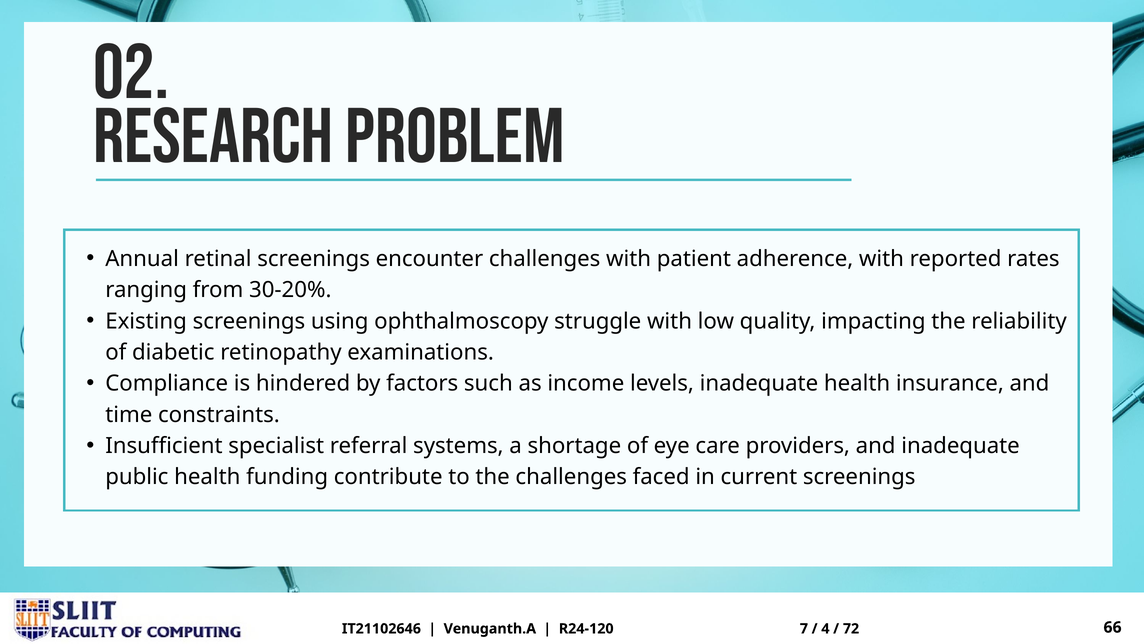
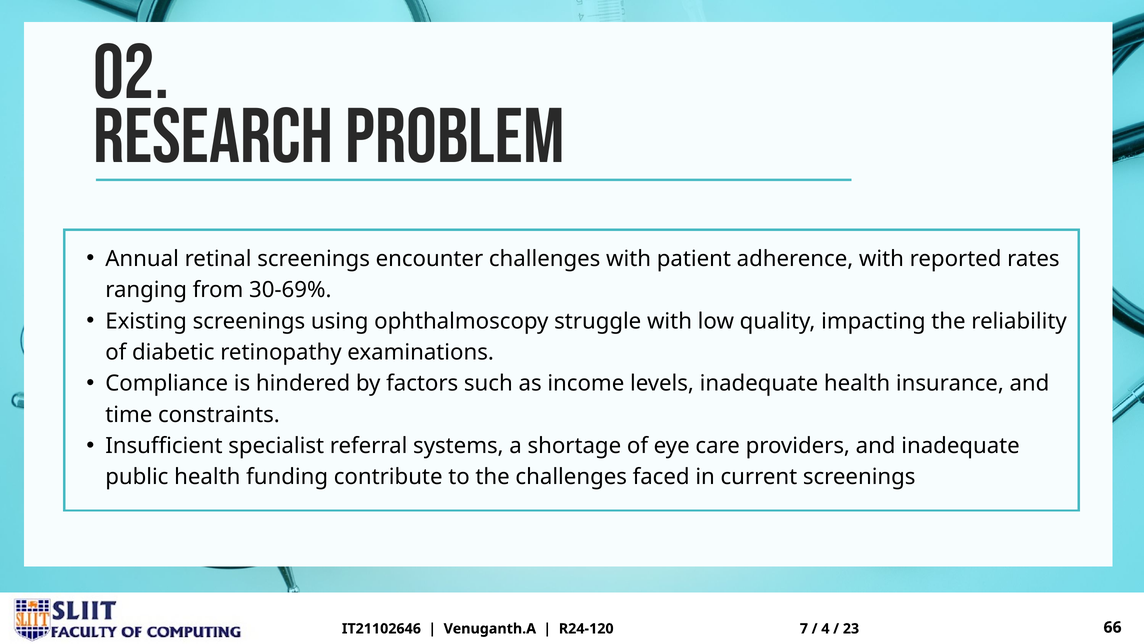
30-20%: 30-20% -> 30-69% (290, 290)
72: 72 -> 23 (851, 628)
